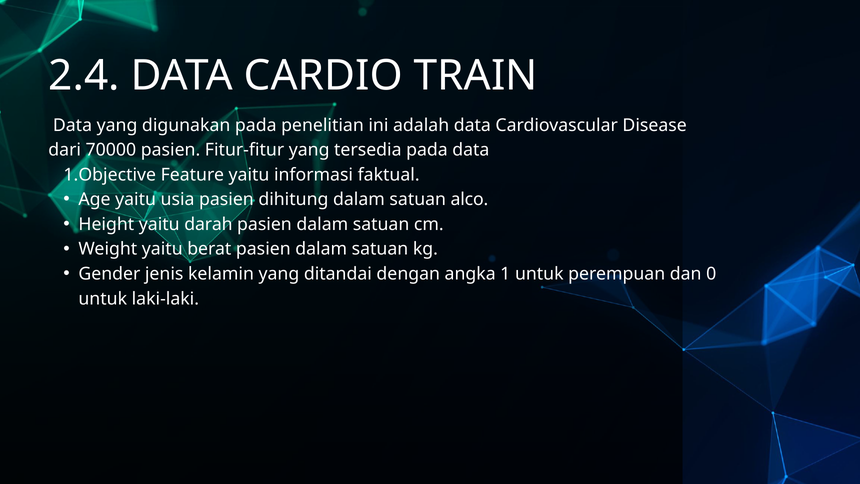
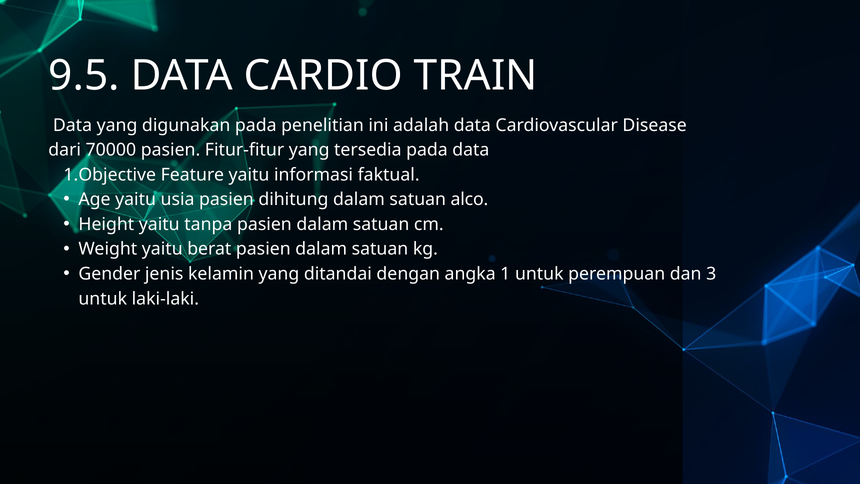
2.4: 2.4 -> 9.5 (84, 76)
darah: darah -> tanpa (208, 224)
0: 0 -> 3 (711, 274)
